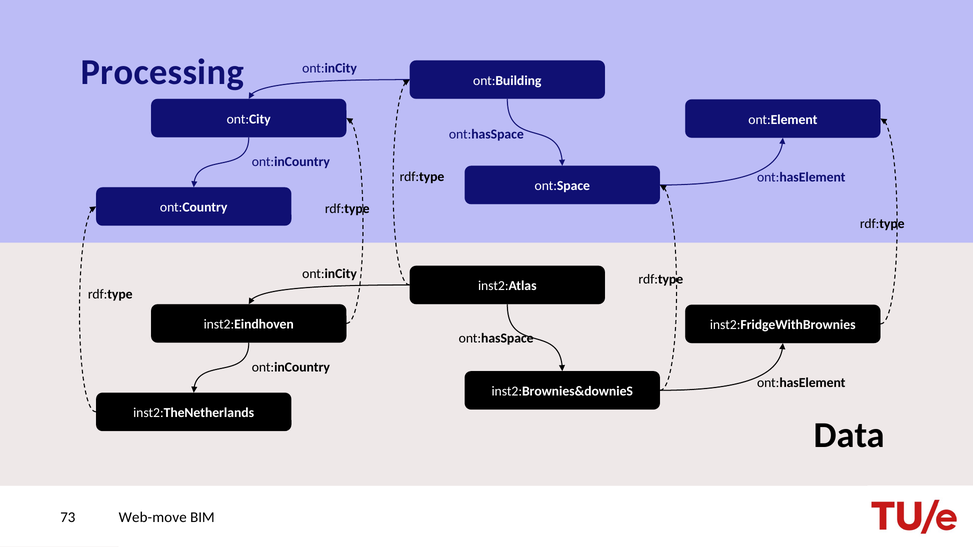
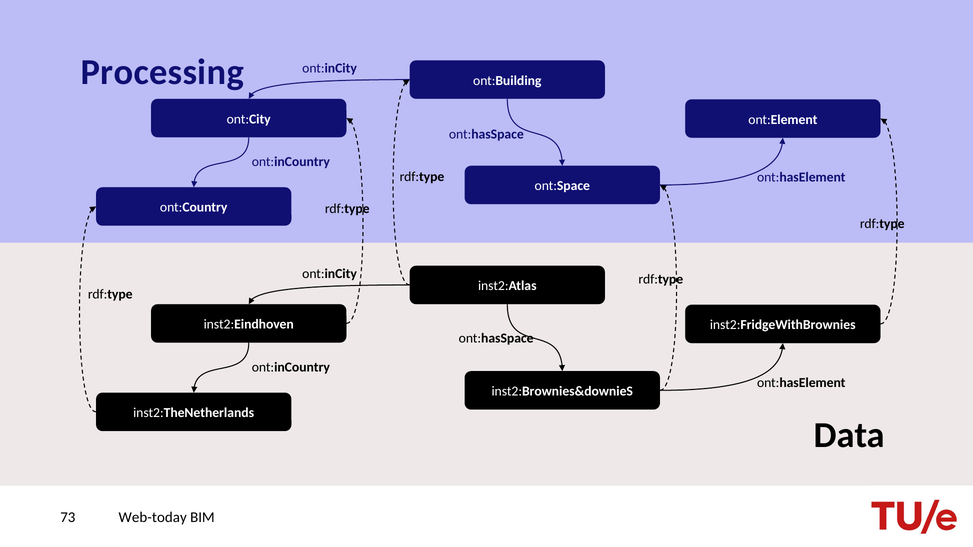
Web-move: Web-move -> Web-today (153, 518)
